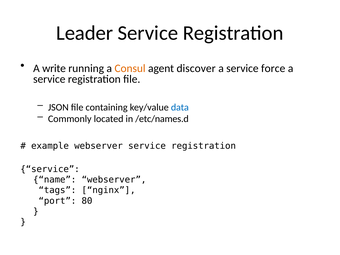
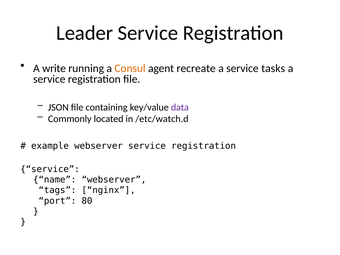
discover: discover -> recreate (196, 68)
force: force -> tasks (273, 68)
data colour: blue -> purple (180, 107)
/etc/names.d: /etc/names.d -> /etc/watch.d (162, 119)
